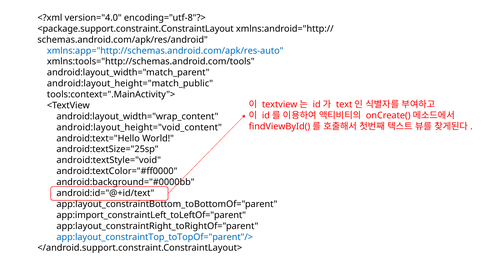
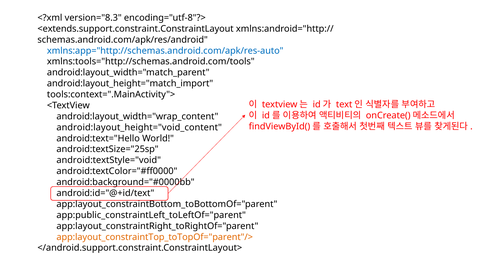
version="4.0: version="4.0 -> version="8.3 (93, 18)
<package.support.constraint.ConstraintLayout: <package.support.constraint.ConstraintLayout -> <extends.support.constraint.ConstraintLayout (136, 29)
android:layout_height="match_public: android:layout_height="match_public -> android:layout_height="match_import (130, 84)
app:import_constraintLeft_toLeftOf="parent: app:import_constraintLeft_toLeftOf="parent -> app:public_constraintLeft_toLeftOf="parent (151, 215)
app:layout_constraintTop_toTopOf="parent"/> colour: blue -> orange (155, 237)
